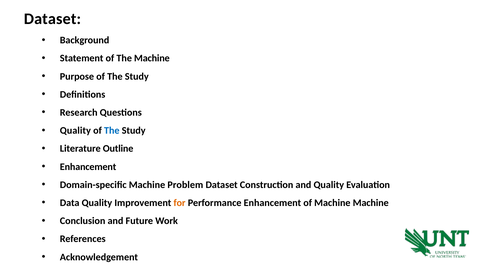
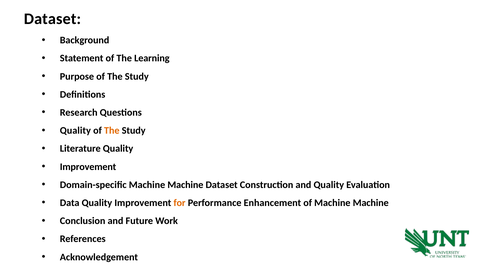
The Machine: Machine -> Learning (152, 58)
The colour: blue -> orange (112, 131)
Literature Outline: Outline -> Quality (118, 149)
Enhancement: Enhancement -> Improvement (88, 167)
Domain-specific Machine Problem: Problem -> Machine (185, 185)
